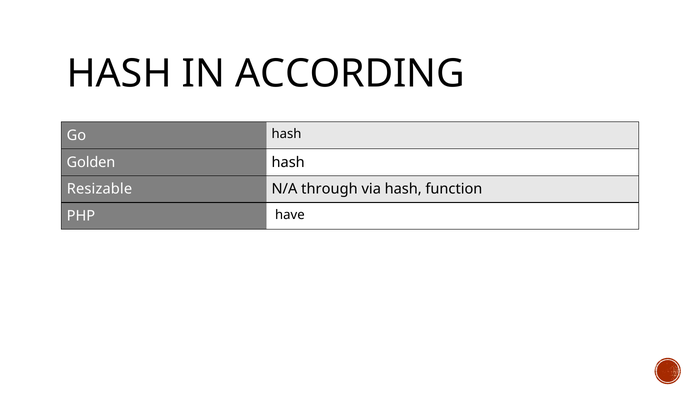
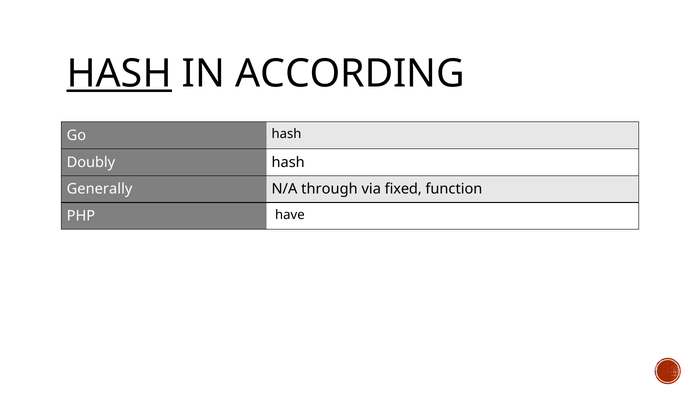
HASH underline: none -> present (119, 74)
Golden: Golden -> Doubly (91, 162)
Resizable: Resizable -> Generally (100, 189)
via hash: hash -> fixed (403, 189)
